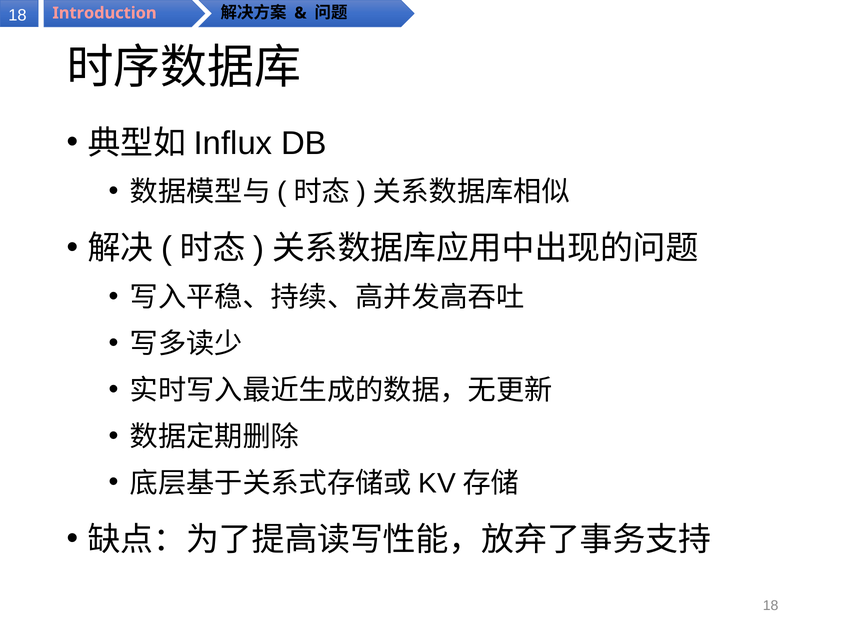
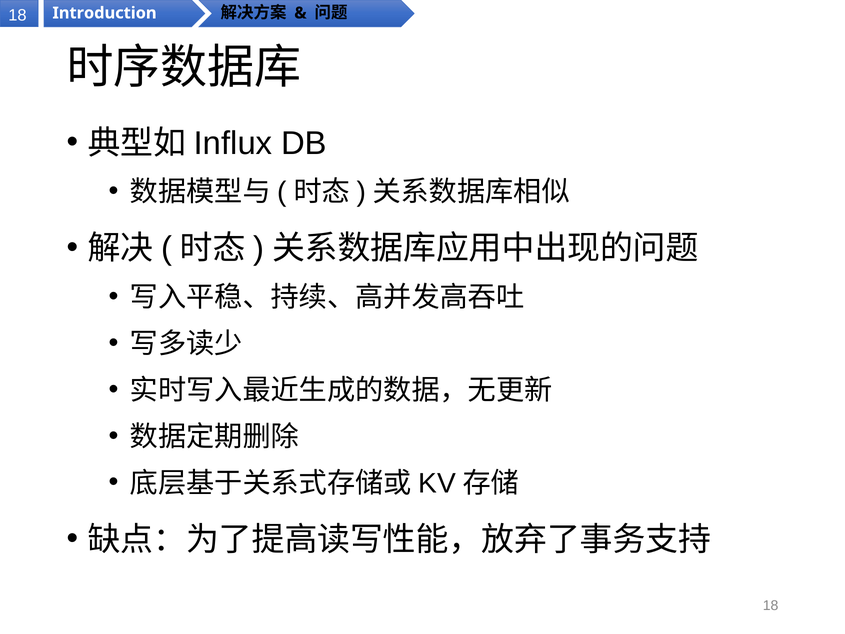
Introduction colour: pink -> white (105, 13)
